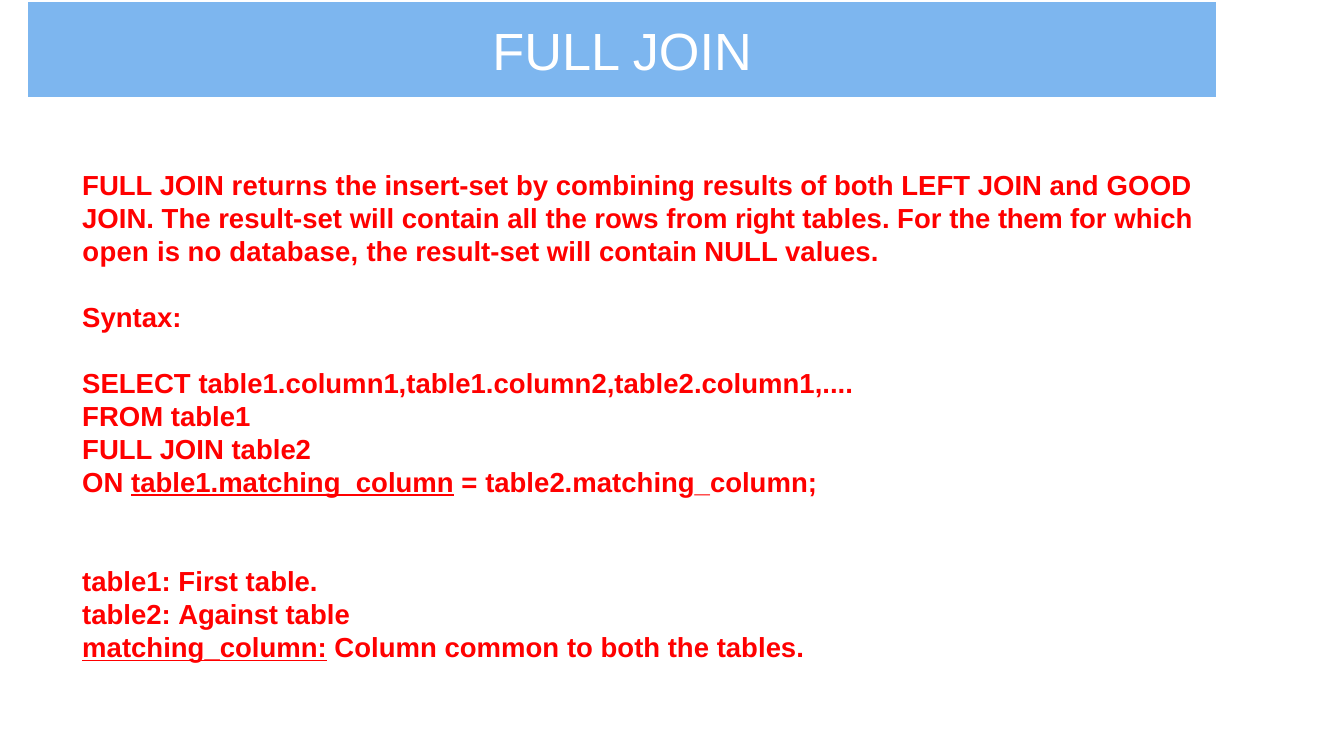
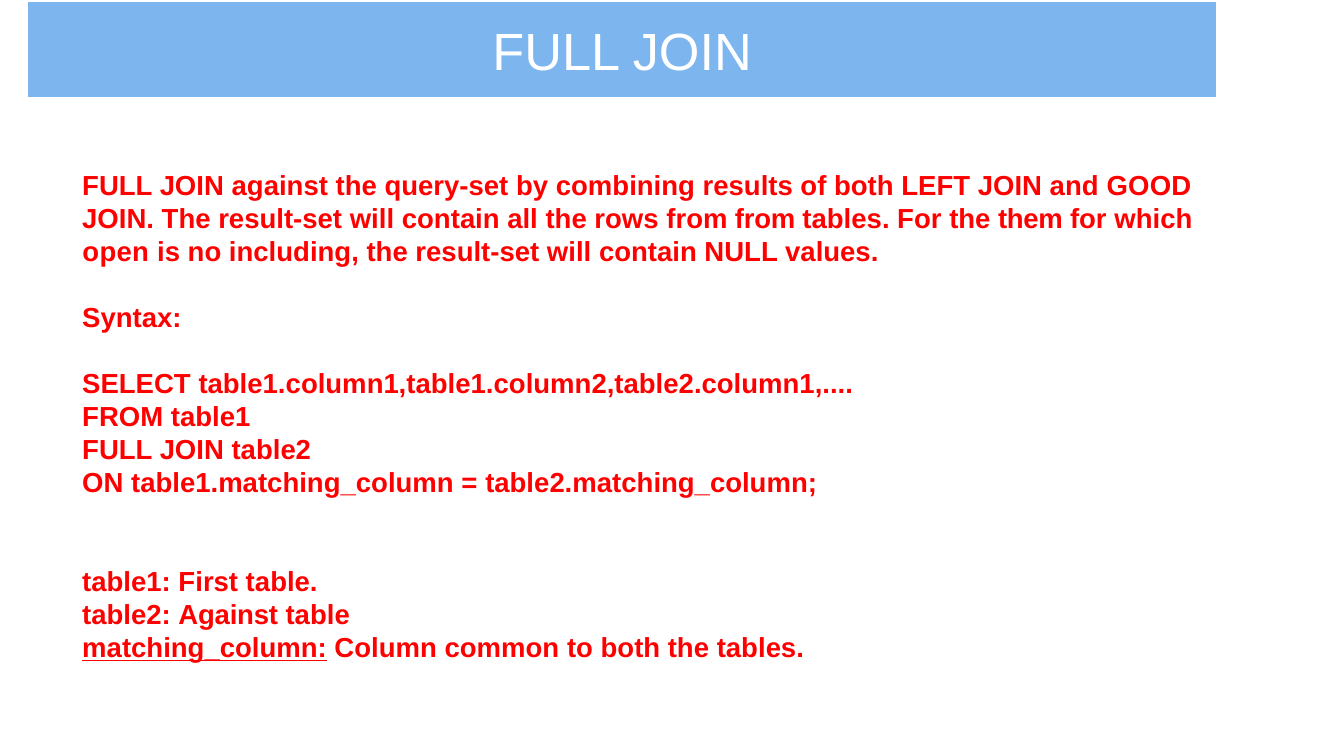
JOIN returns: returns -> against (280, 186)
insert-set: insert-set -> query-set (446, 186)
from right: right -> from (765, 219)
database: database -> including (294, 252)
table1.matching_column underline: present -> none (292, 483)
